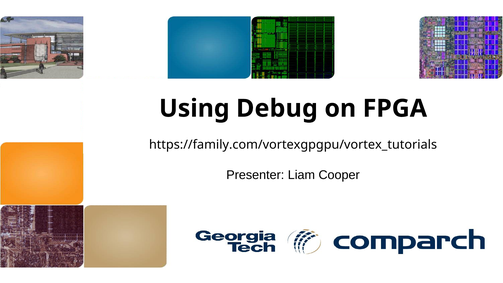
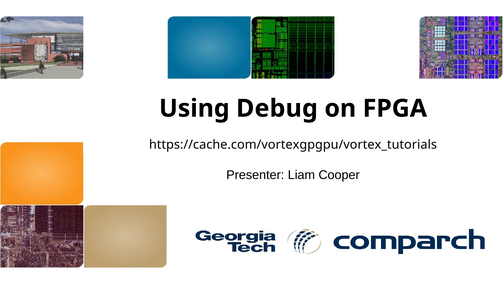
https://family.com/vortexgpgpu/vortex_tutorials: https://family.com/vortexgpgpu/vortex_tutorials -> https://cache.com/vortexgpgpu/vortex_tutorials (293, 145)
